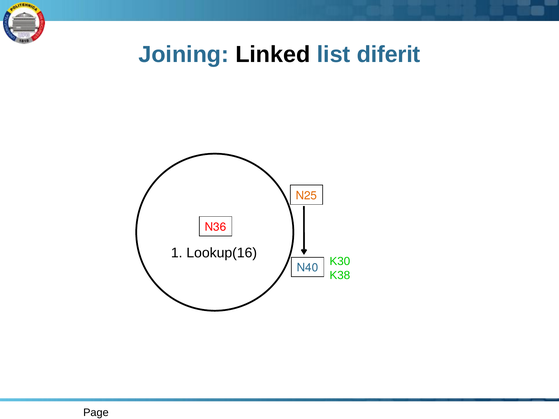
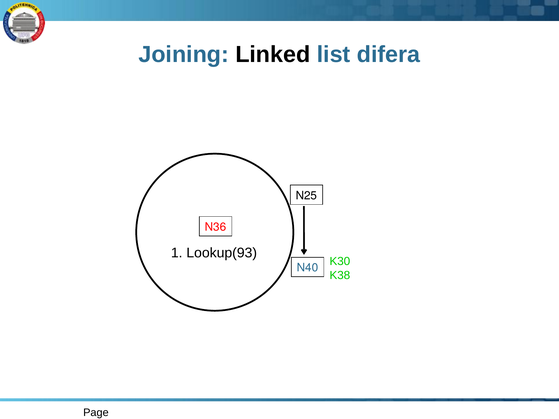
diferit: diferit -> difera (389, 54)
N25 colour: orange -> black (306, 196)
Lookup(16: Lookup(16 -> Lookup(93 (222, 253)
